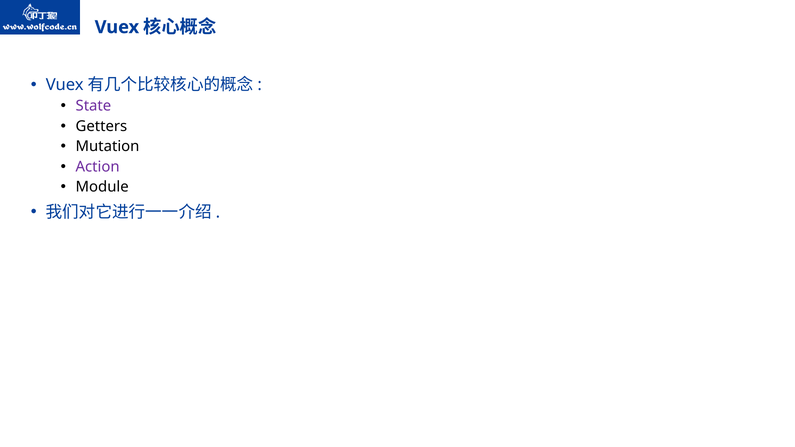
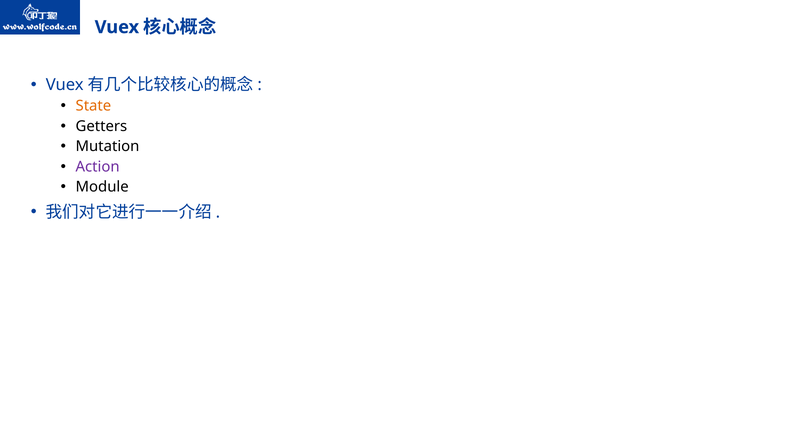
State colour: purple -> orange (93, 106)
